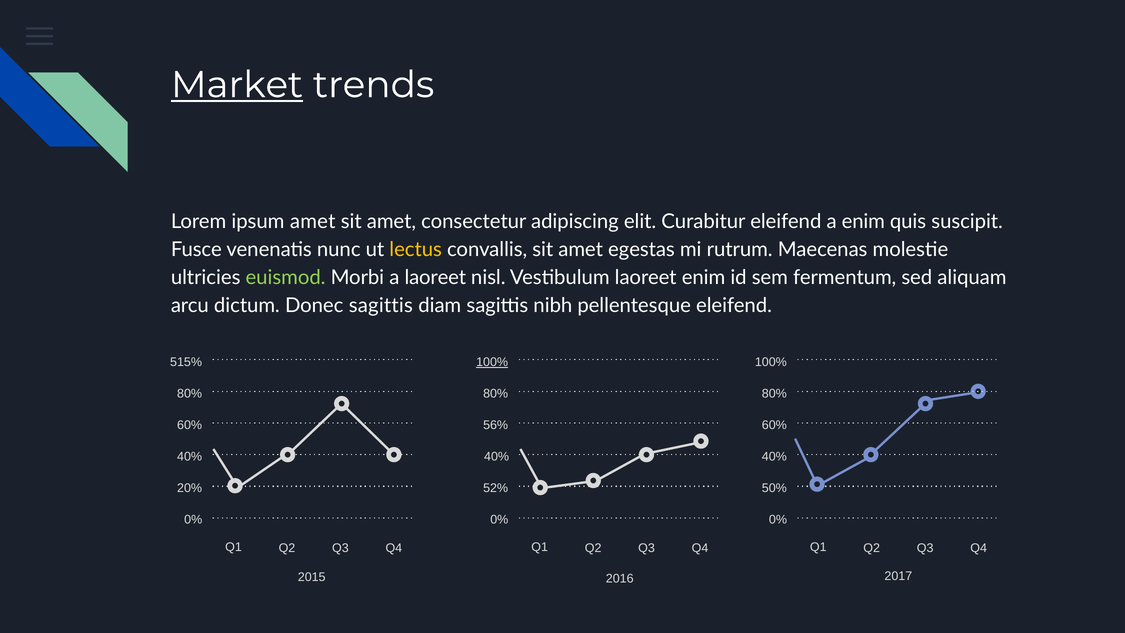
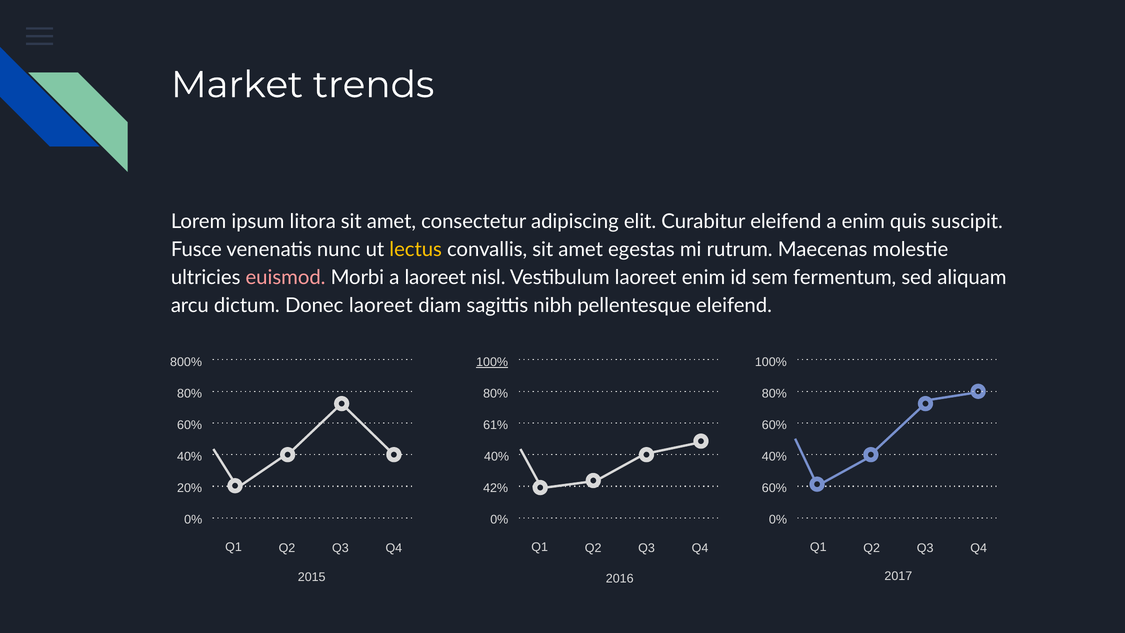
Market underline: present -> none (237, 85)
ipsum amet: amet -> litora (313, 221)
euismod colour: light green -> pink (286, 277)
Donec sagittis: sagittis -> laoreet (381, 305)
515%: 515% -> 800% (186, 362)
56%: 56% -> 61% (496, 425)
52%: 52% -> 42% (496, 488)
50%: 50% -> 60% (774, 488)
